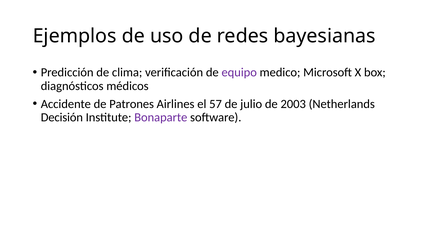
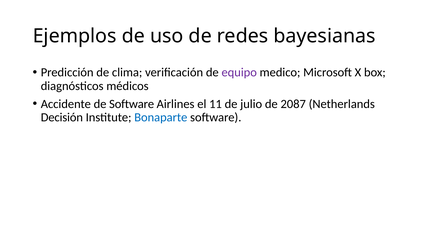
de Patrones: Patrones -> Software (132, 104)
57: 57 -> 11 (216, 104)
2003: 2003 -> 2087 (293, 104)
Bonaparte colour: purple -> blue (161, 118)
